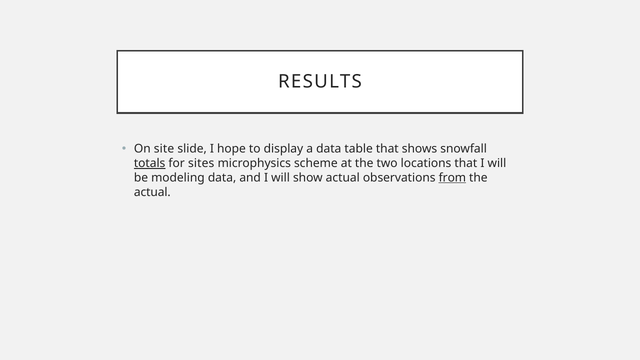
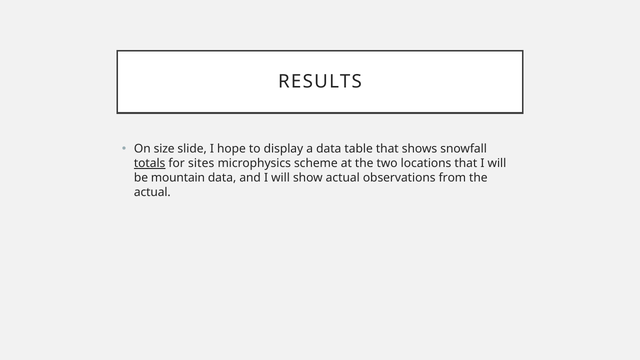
site: site -> size (164, 149)
modeling: modeling -> mountain (178, 178)
from underline: present -> none (452, 178)
